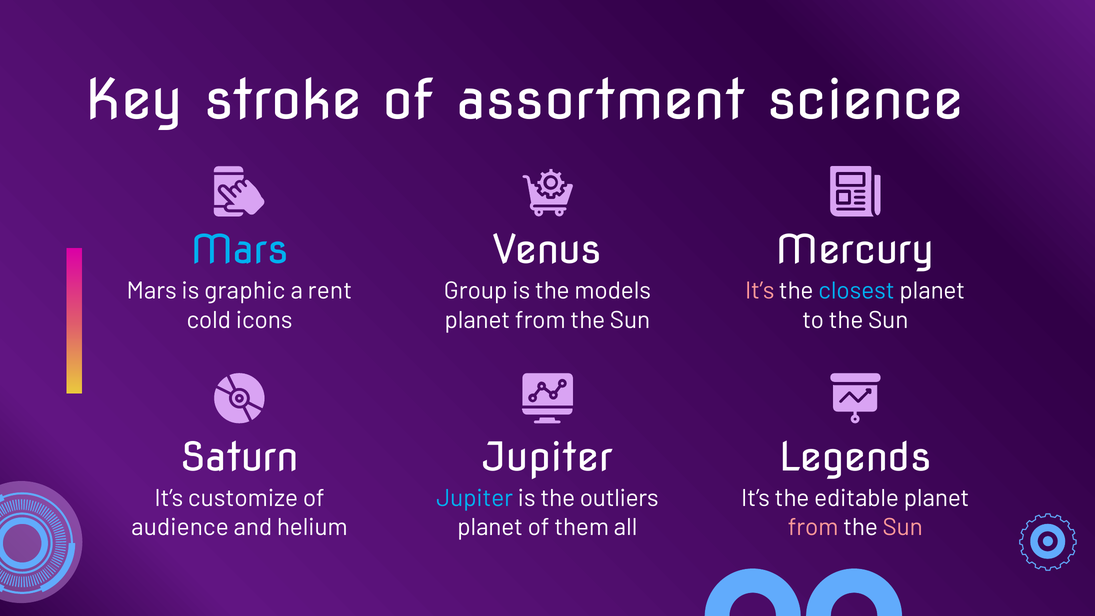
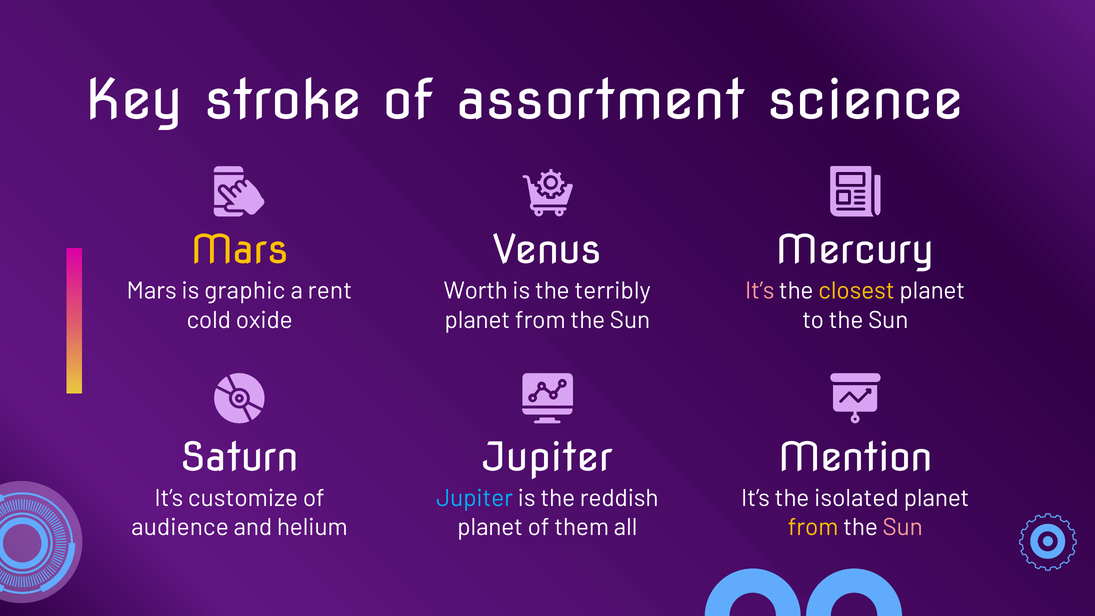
Mars colour: light blue -> yellow (240, 250)
Group: Group -> Worth (476, 291)
models: models -> terribly (613, 291)
closest colour: light blue -> yellow (856, 291)
icons: icons -> oxide (264, 320)
Legends: Legends -> Mention (855, 458)
outliers: outliers -> reddish (619, 498)
editable: editable -> isolated (856, 498)
from colour: pink -> yellow (813, 527)
